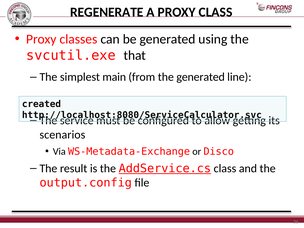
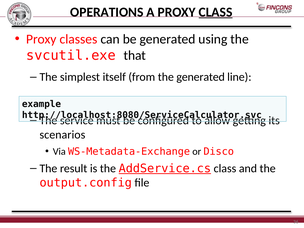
REGENERATE: REGENERATE -> OPERATIONS (107, 12)
CLASS underline: none -> present (216, 12)
main: main -> itself (114, 77)
created: created -> example (41, 104)
